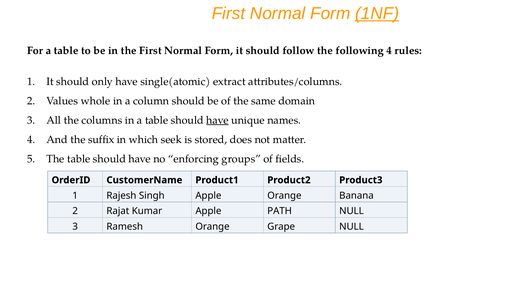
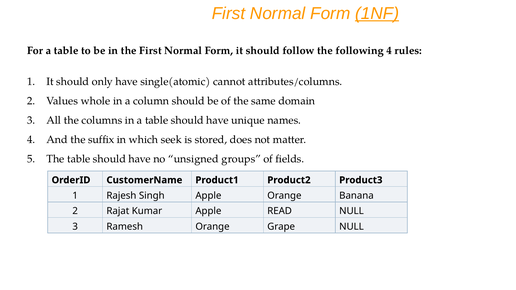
extract: extract -> cannot (229, 82)
have underline: present -> none (218, 120)
enforcing: enforcing -> unsigned (193, 159)
PATH: PATH -> READ (280, 211)
